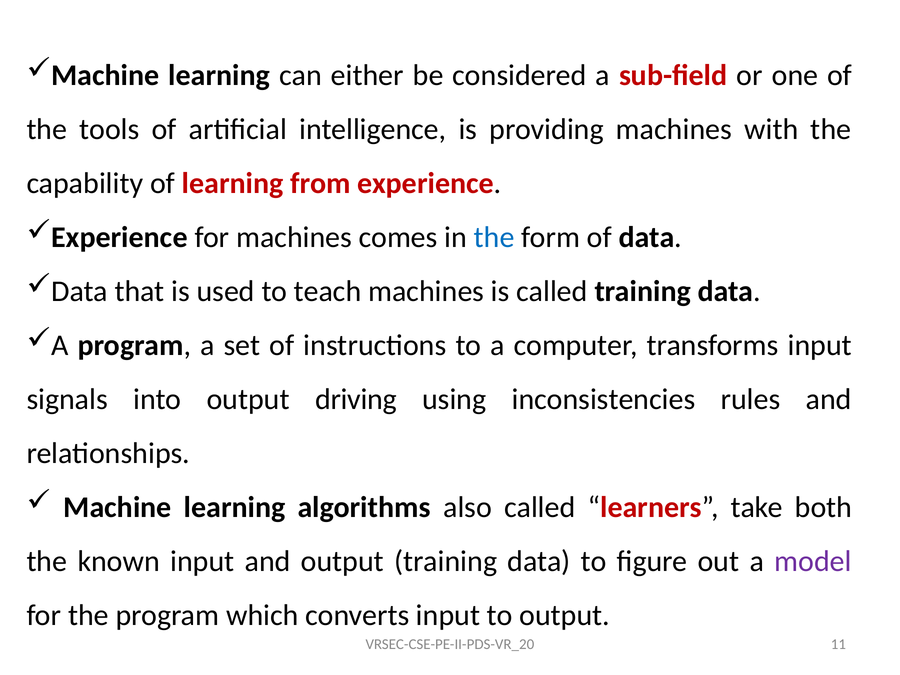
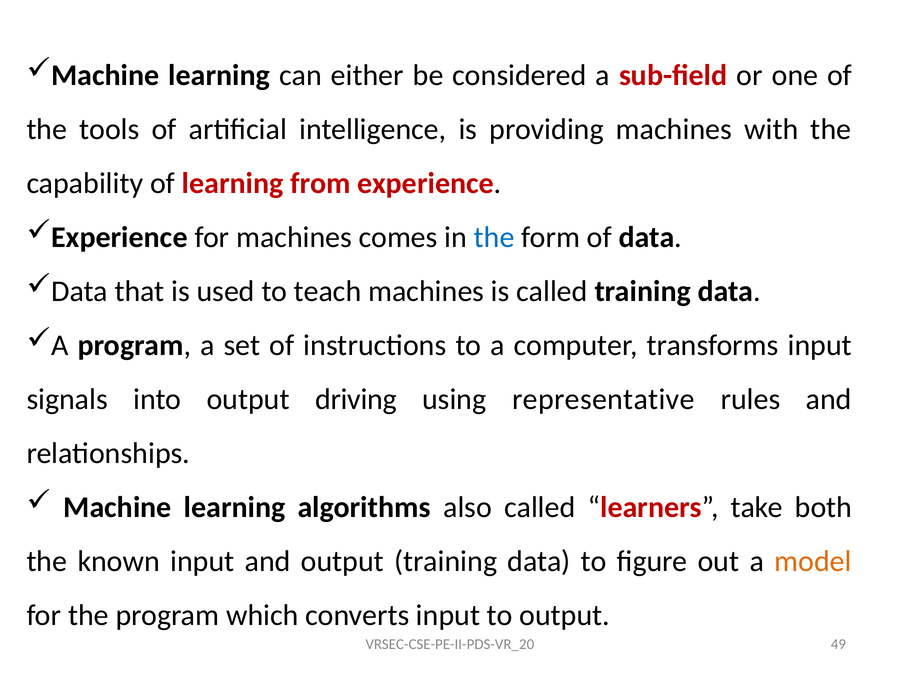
inconsistencies: inconsistencies -> representative (603, 399)
model colour: purple -> orange (813, 561)
11: 11 -> 49 (838, 644)
